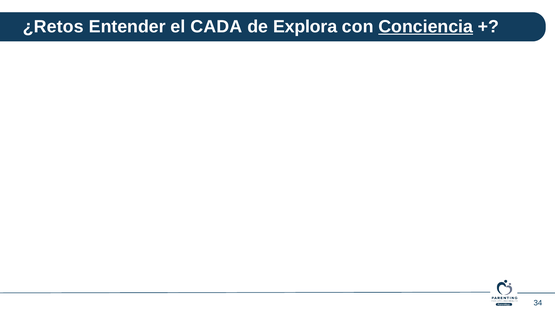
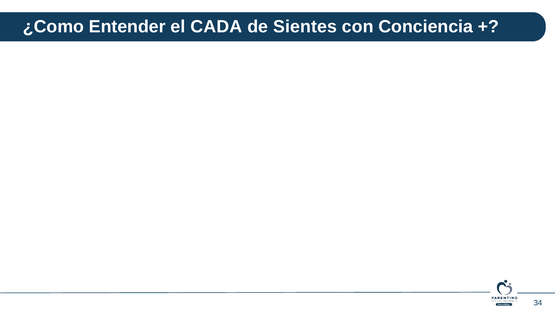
¿Retos: ¿Retos -> ¿Como (53, 27)
Explora: Explora -> Sientes (305, 27)
Conciencia underline: present -> none (426, 27)
